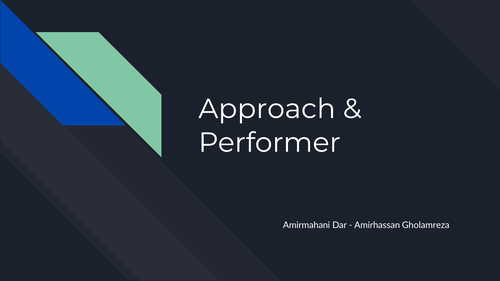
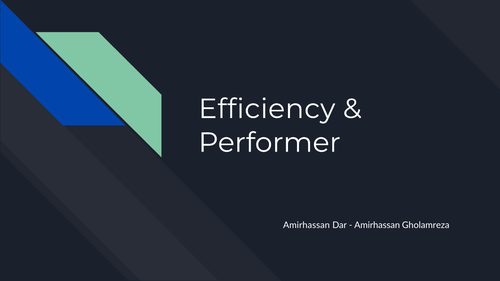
Approach: Approach -> Efficiency (267, 109)
Amirmahani: Amirmahani -> Amirhassan (306, 226)
